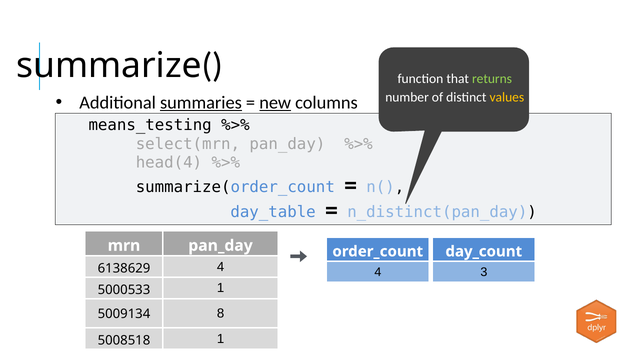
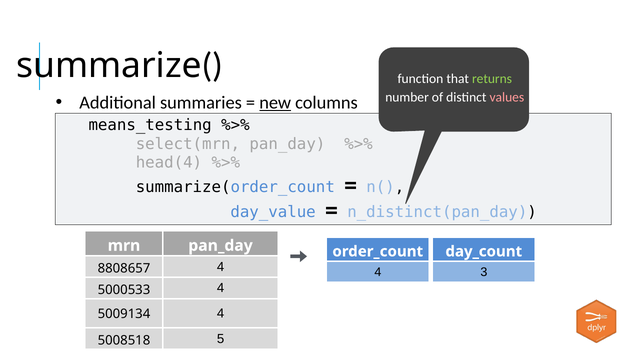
values colour: yellow -> pink (507, 97)
summaries underline: present -> none (201, 103)
day_table: day_table -> day_value (273, 212)
6138629: 6138629 -> 8808657 (124, 269)
5000533 1: 1 -> 4 (221, 288)
5009134 8: 8 -> 4 (221, 314)
5008518 1: 1 -> 5 (221, 339)
